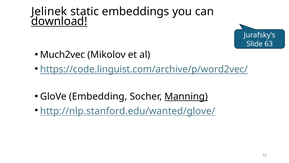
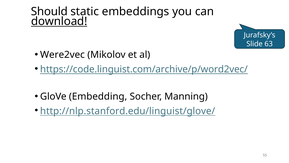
Jelinek: Jelinek -> Should (49, 11)
Much2vec: Much2vec -> Were2vec (62, 55)
Manning underline: present -> none (186, 96)
http://nlp.stanford.edu/wanted/glove/: http://nlp.stanford.edu/wanted/glove/ -> http://nlp.stanford.edu/linguist/glove/ (128, 111)
